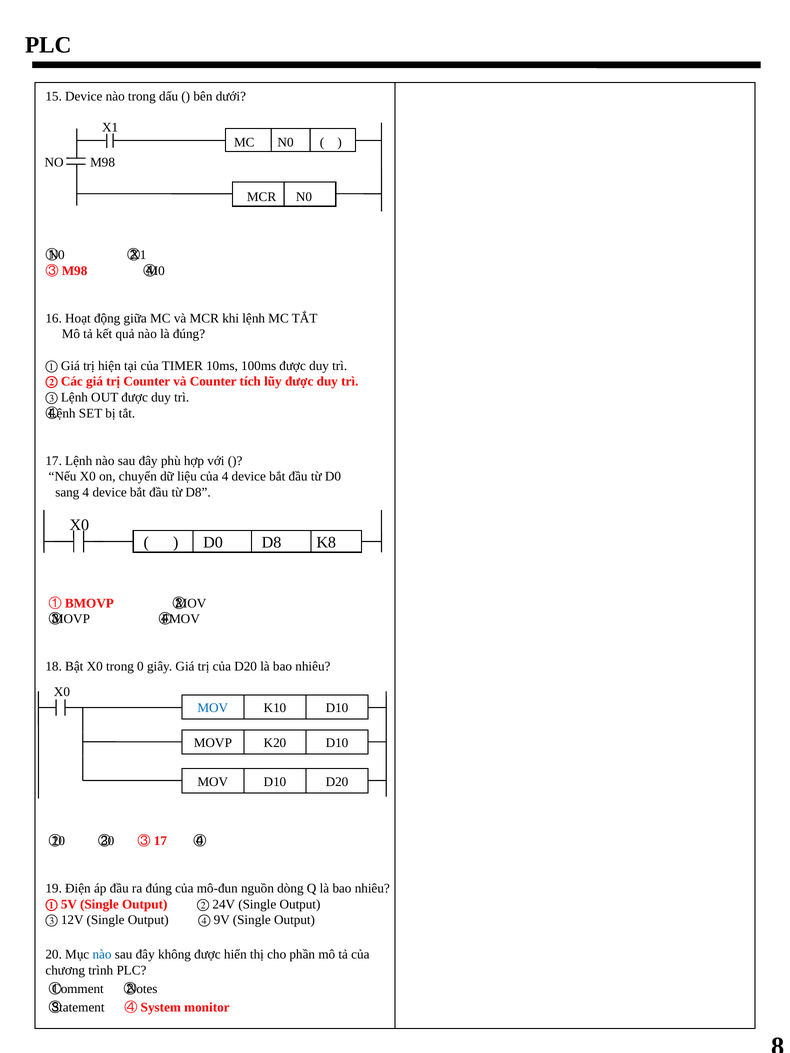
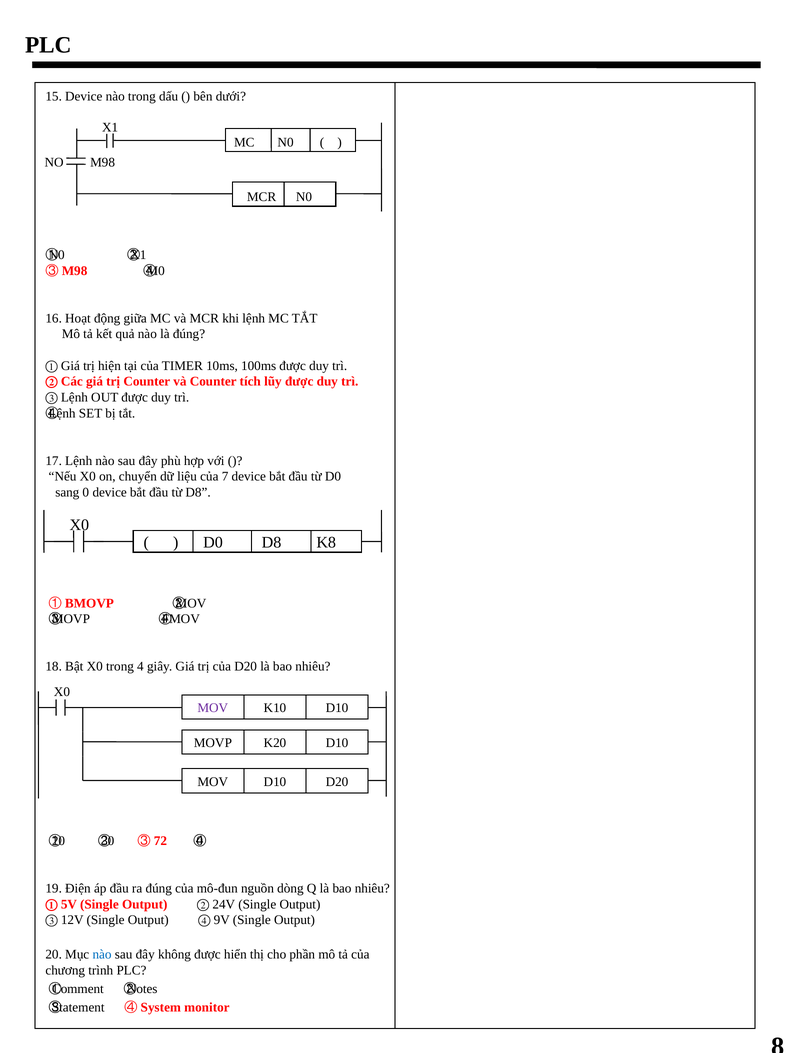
của 4: 4 -> 7 (225, 477)
sang 4: 4 -> 0 (86, 493)
trong 0: 0 -> 4 (140, 667)
MOV colour: blue -> purple (213, 708)
17: 17 -> 72 (160, 841)
